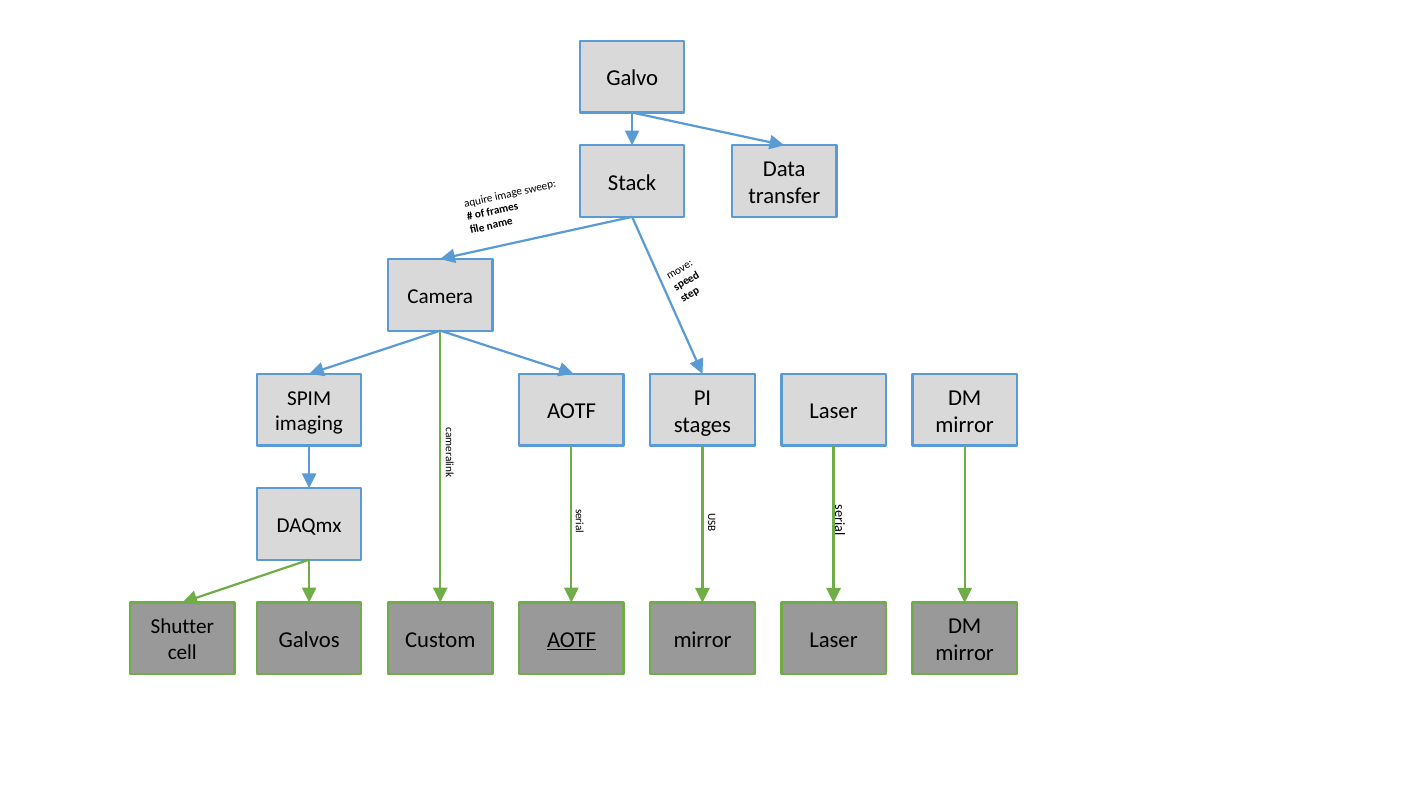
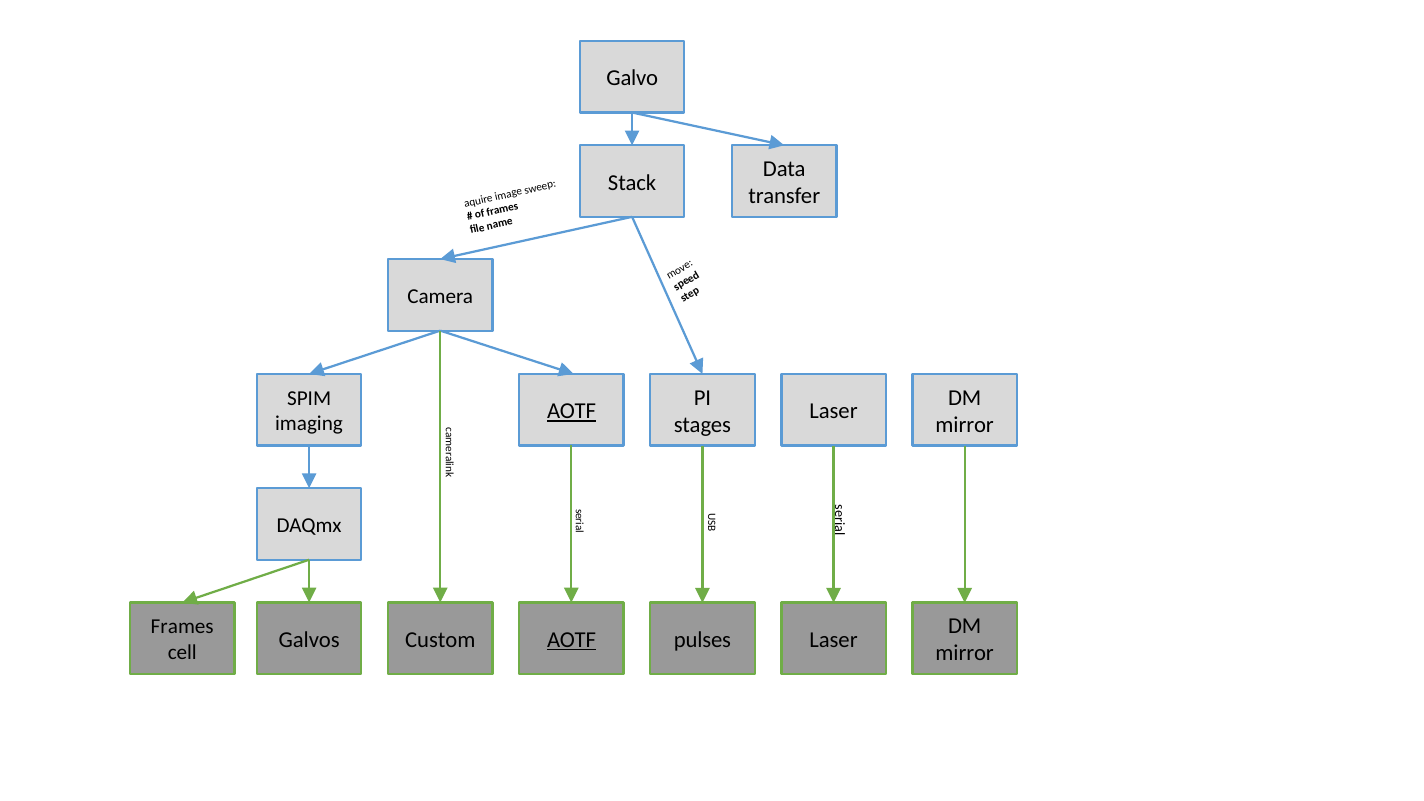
AOTF underline: none -> present (571, 411)
Shutter: Shutter -> Frames (182, 627)
mirror: mirror -> pulses (702, 640)
